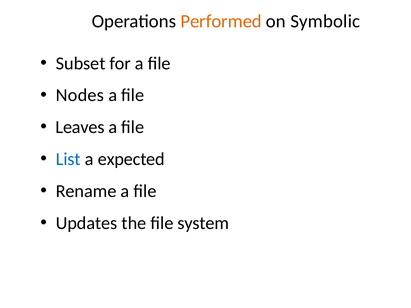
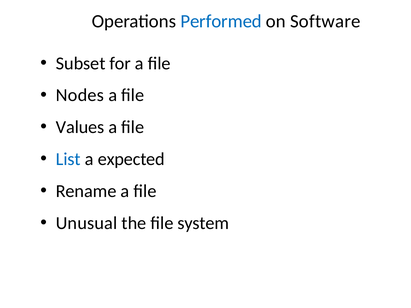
Performed colour: orange -> blue (221, 21)
Symbolic: Symbolic -> Software (325, 21)
Leaves: Leaves -> Values (80, 127)
Updates: Updates -> Unusual (87, 223)
